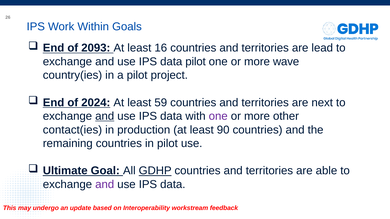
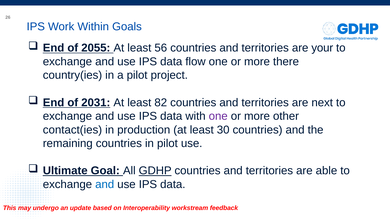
2093: 2093 -> 2055 (96, 48)
16: 16 -> 56 (161, 48)
lead: lead -> your (322, 48)
pilot: pilot -> flow (196, 62)
wave: wave -> there (286, 62)
2024: 2024 -> 2031 (96, 103)
59: 59 -> 82 (161, 103)
and underline: present -> none (105, 116)
90: 90 -> 30 (223, 130)
and colour: purple -> blue (105, 185)
